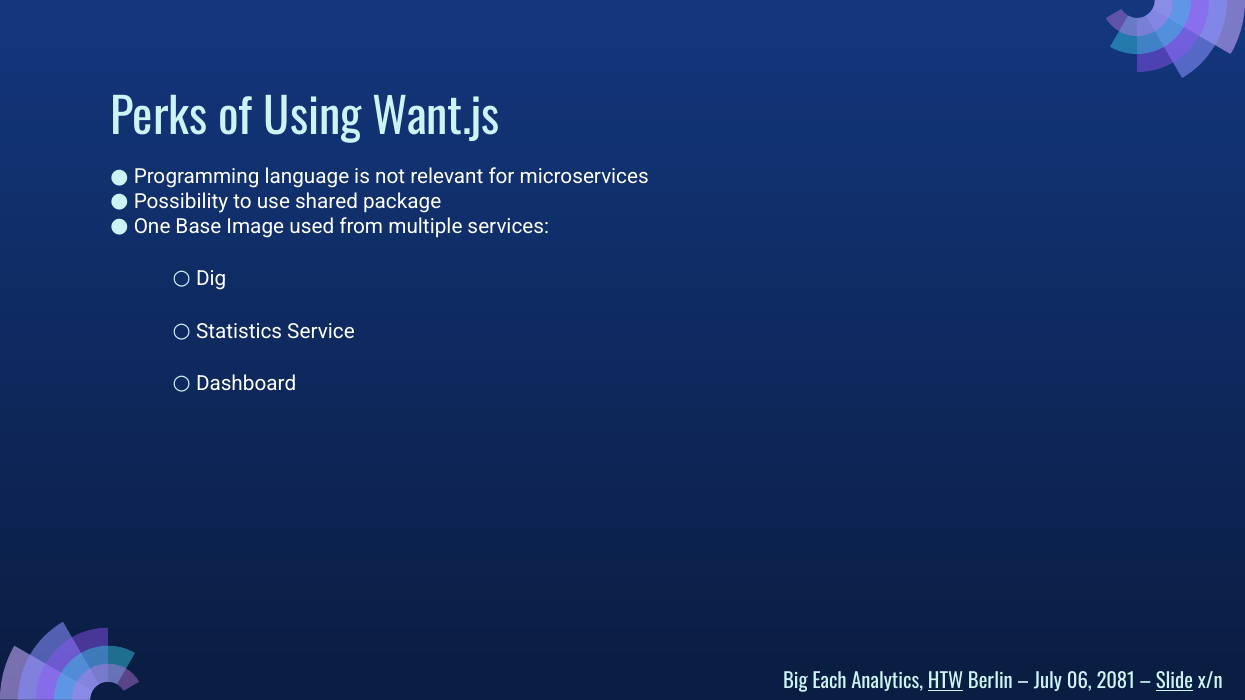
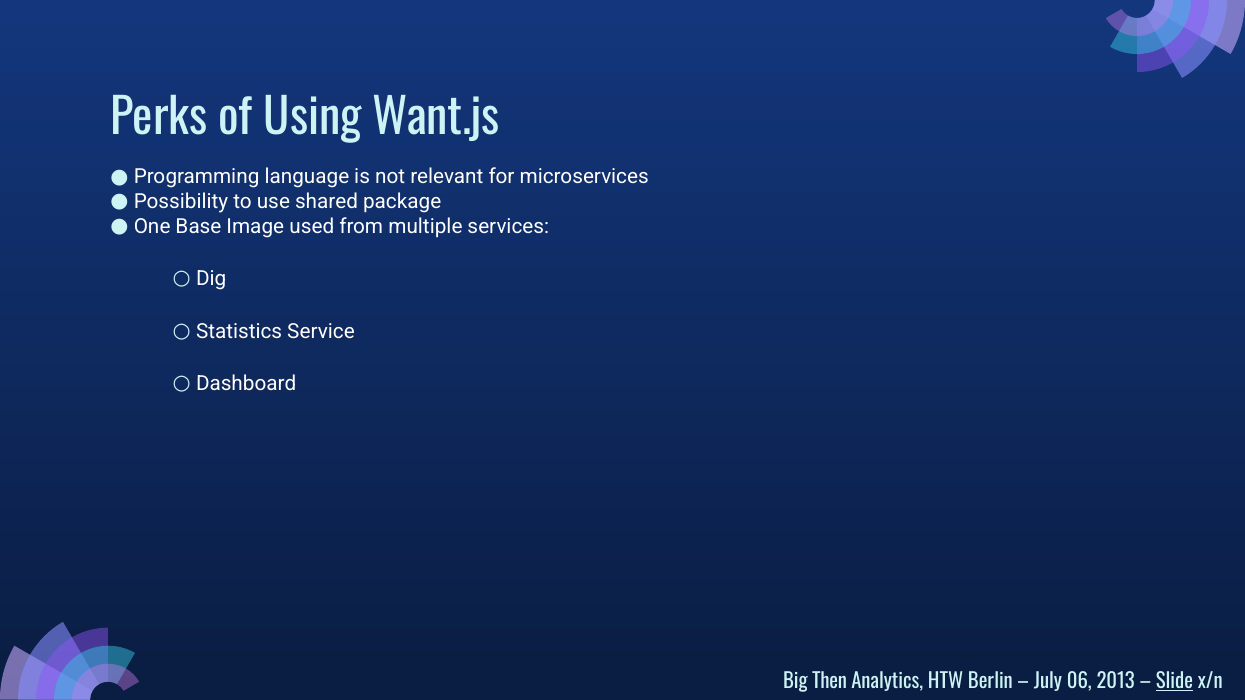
Each: Each -> Then (830, 682)
HTW underline: present -> none (946, 682)
2081: 2081 -> 2013 (1116, 682)
